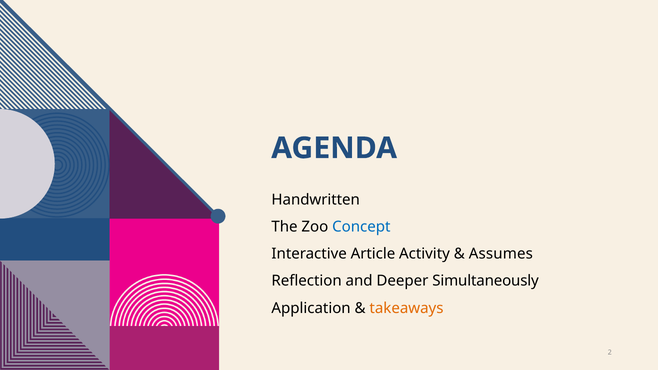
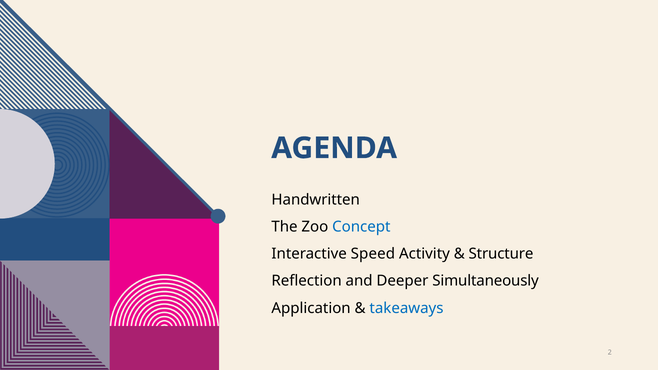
Article: Article -> Speed (373, 254)
Assumes: Assumes -> Structure (501, 254)
takeaways colour: orange -> blue (407, 308)
